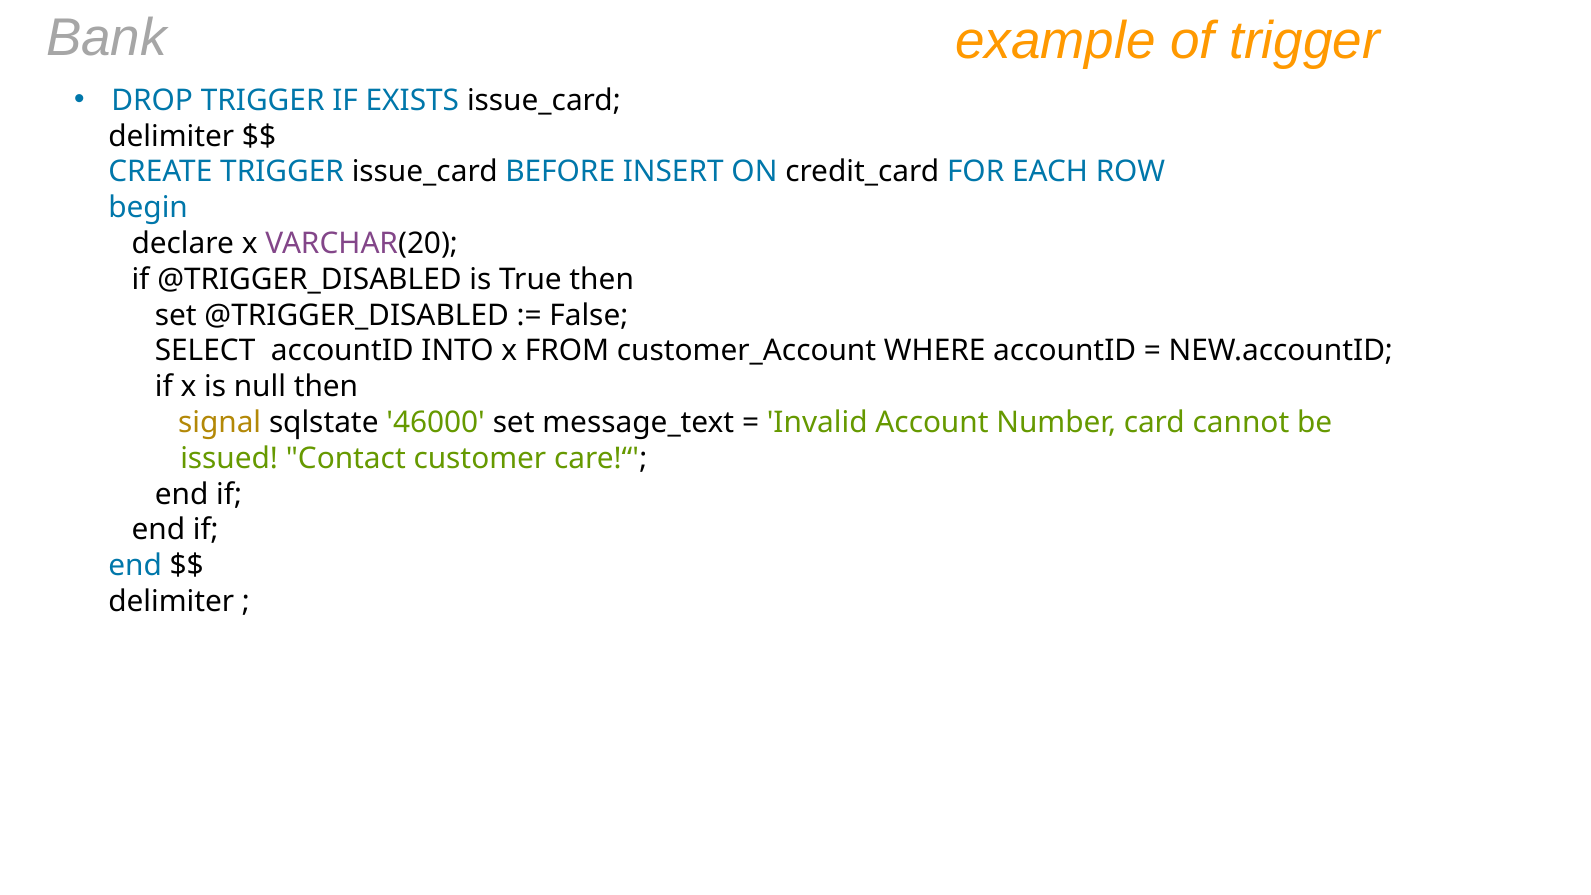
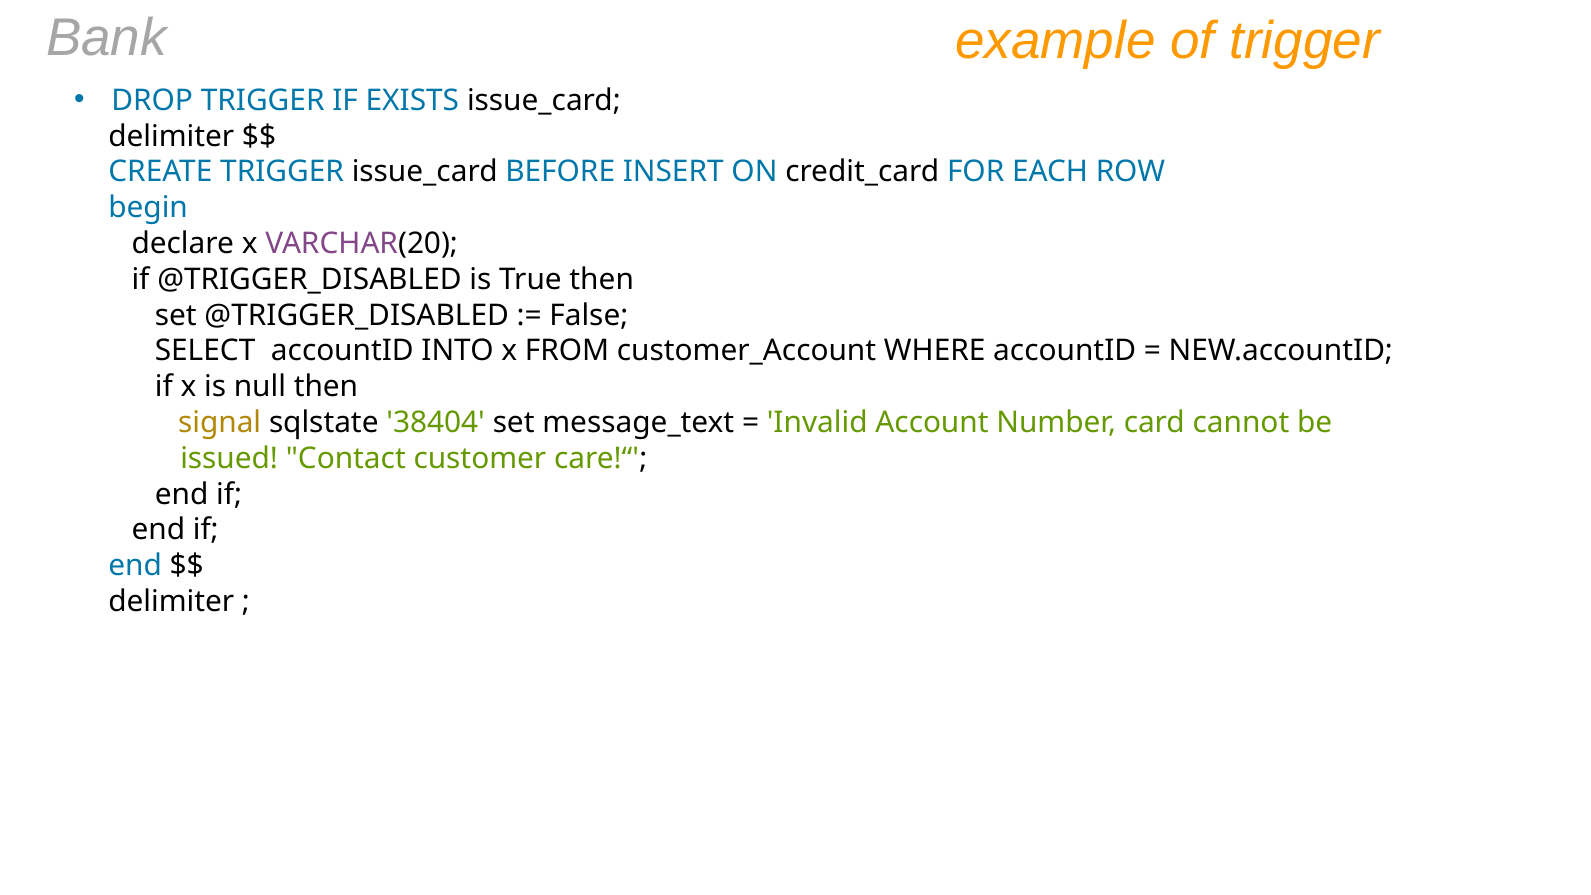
46000: 46000 -> 38404 (436, 423)
